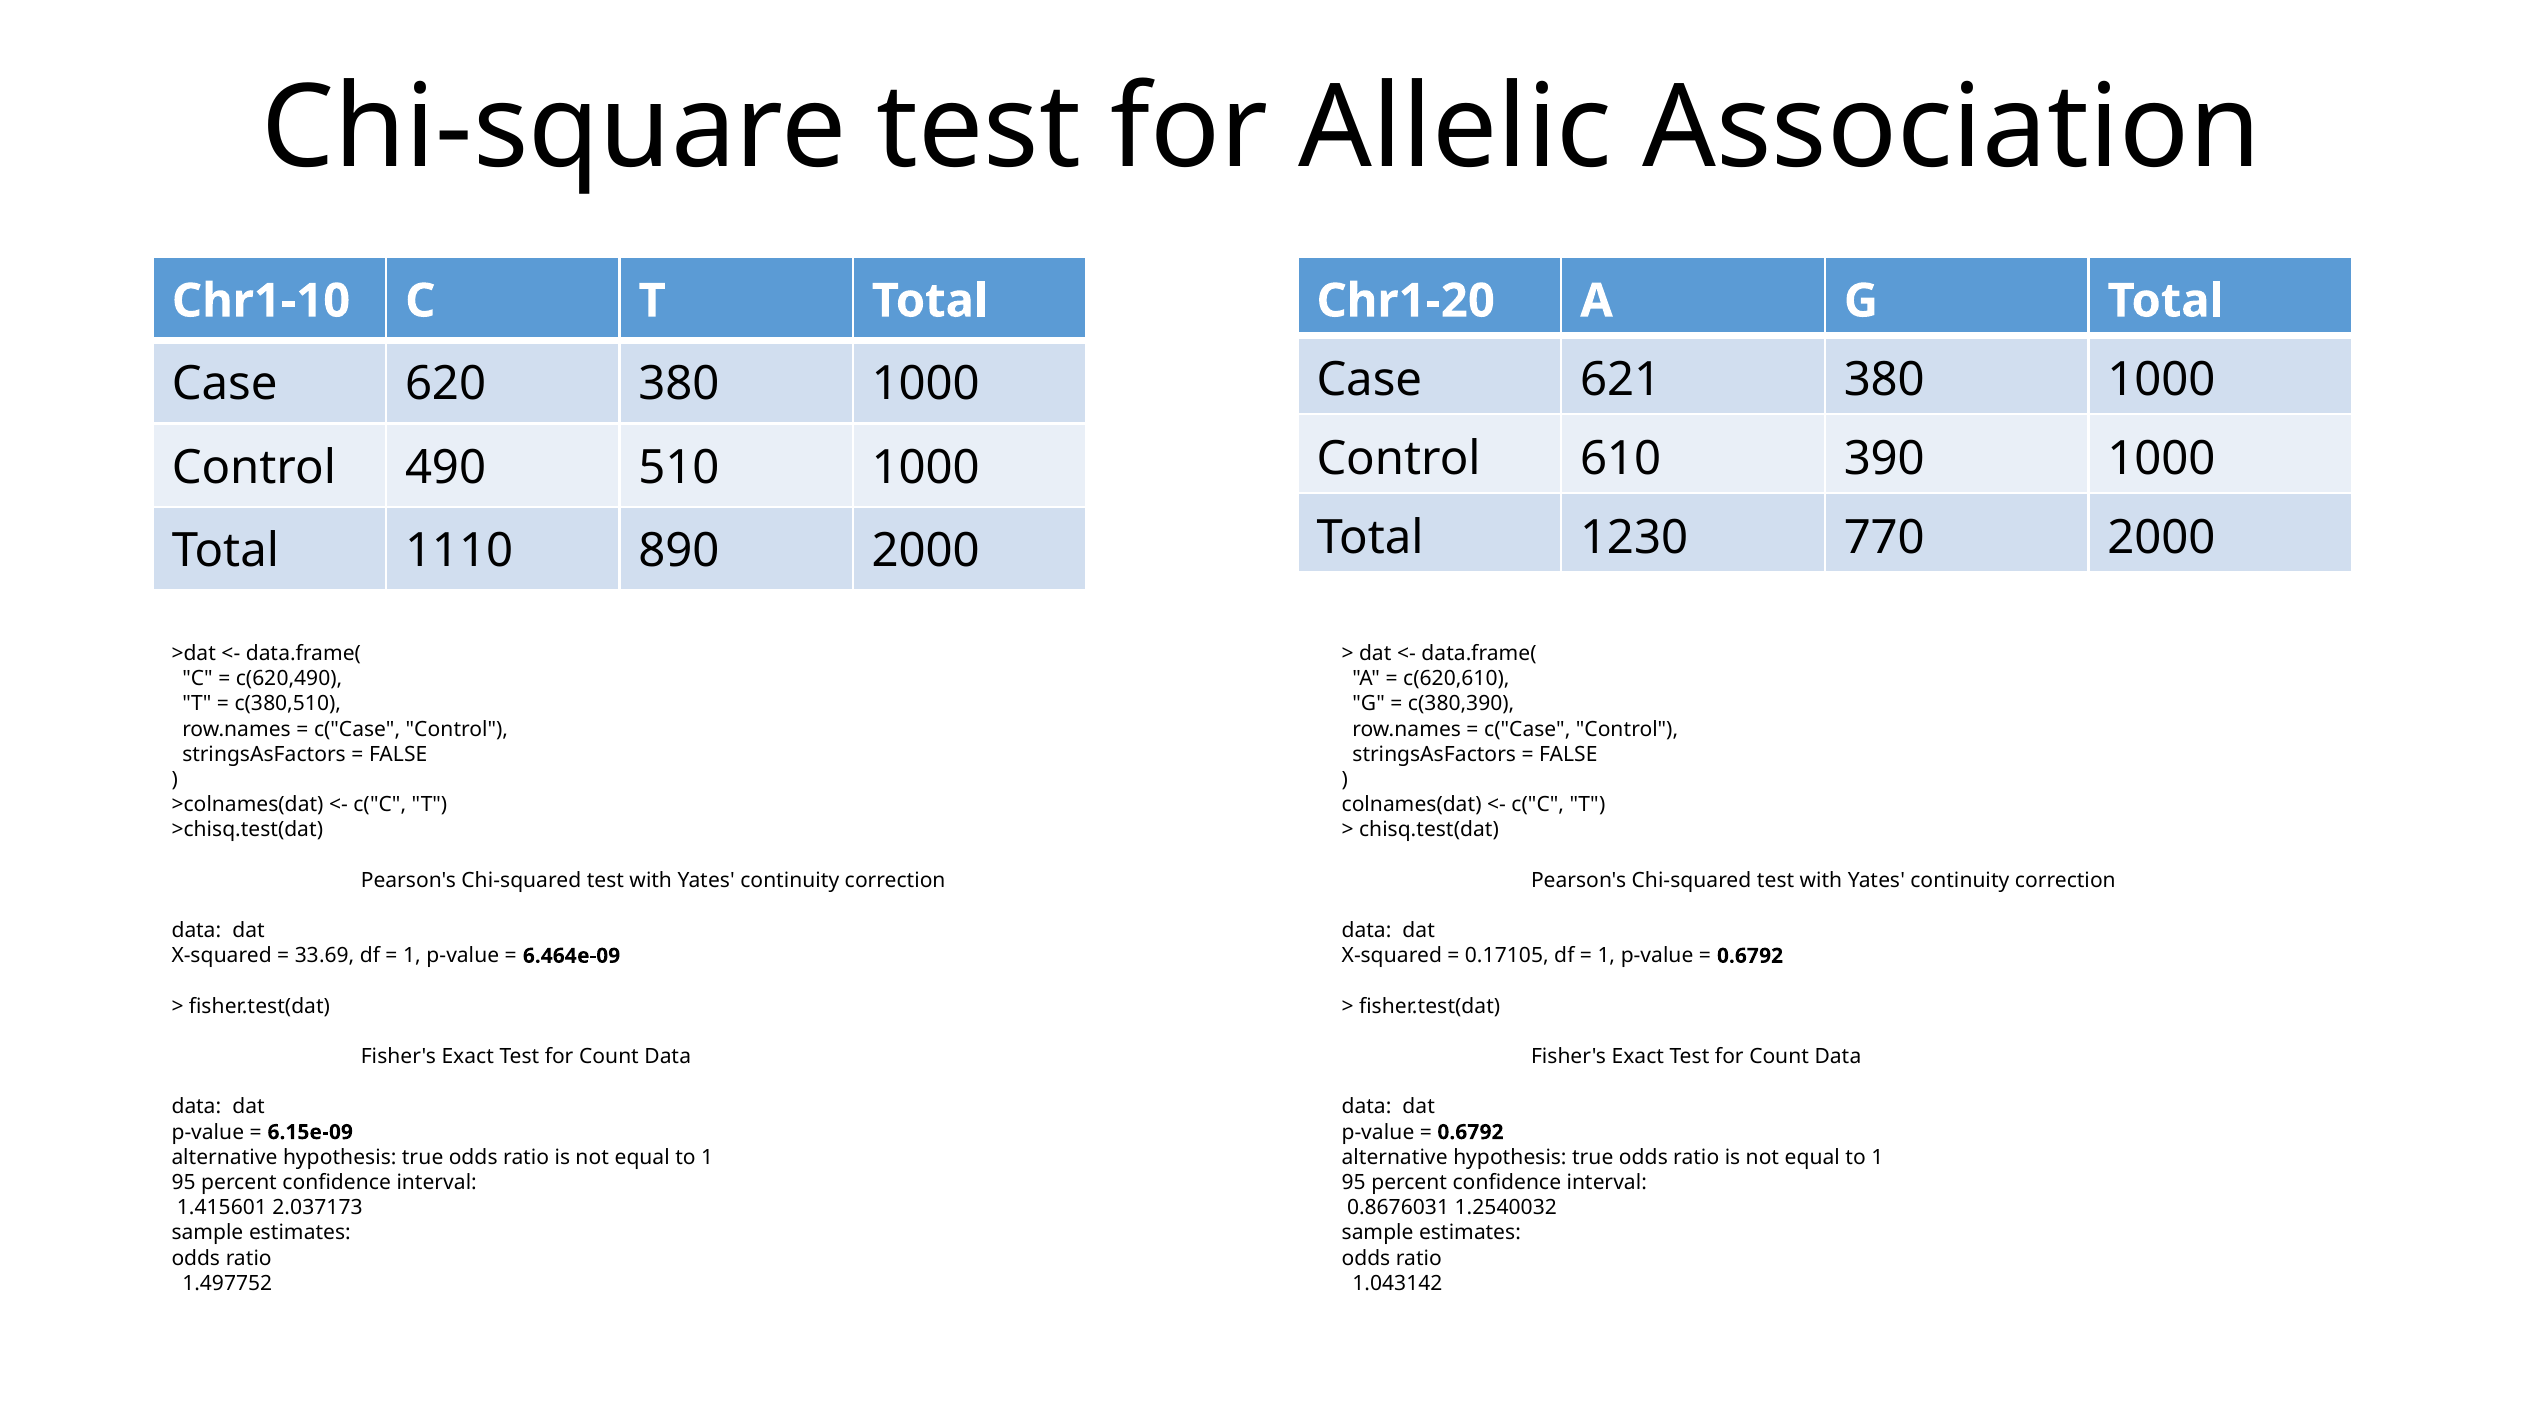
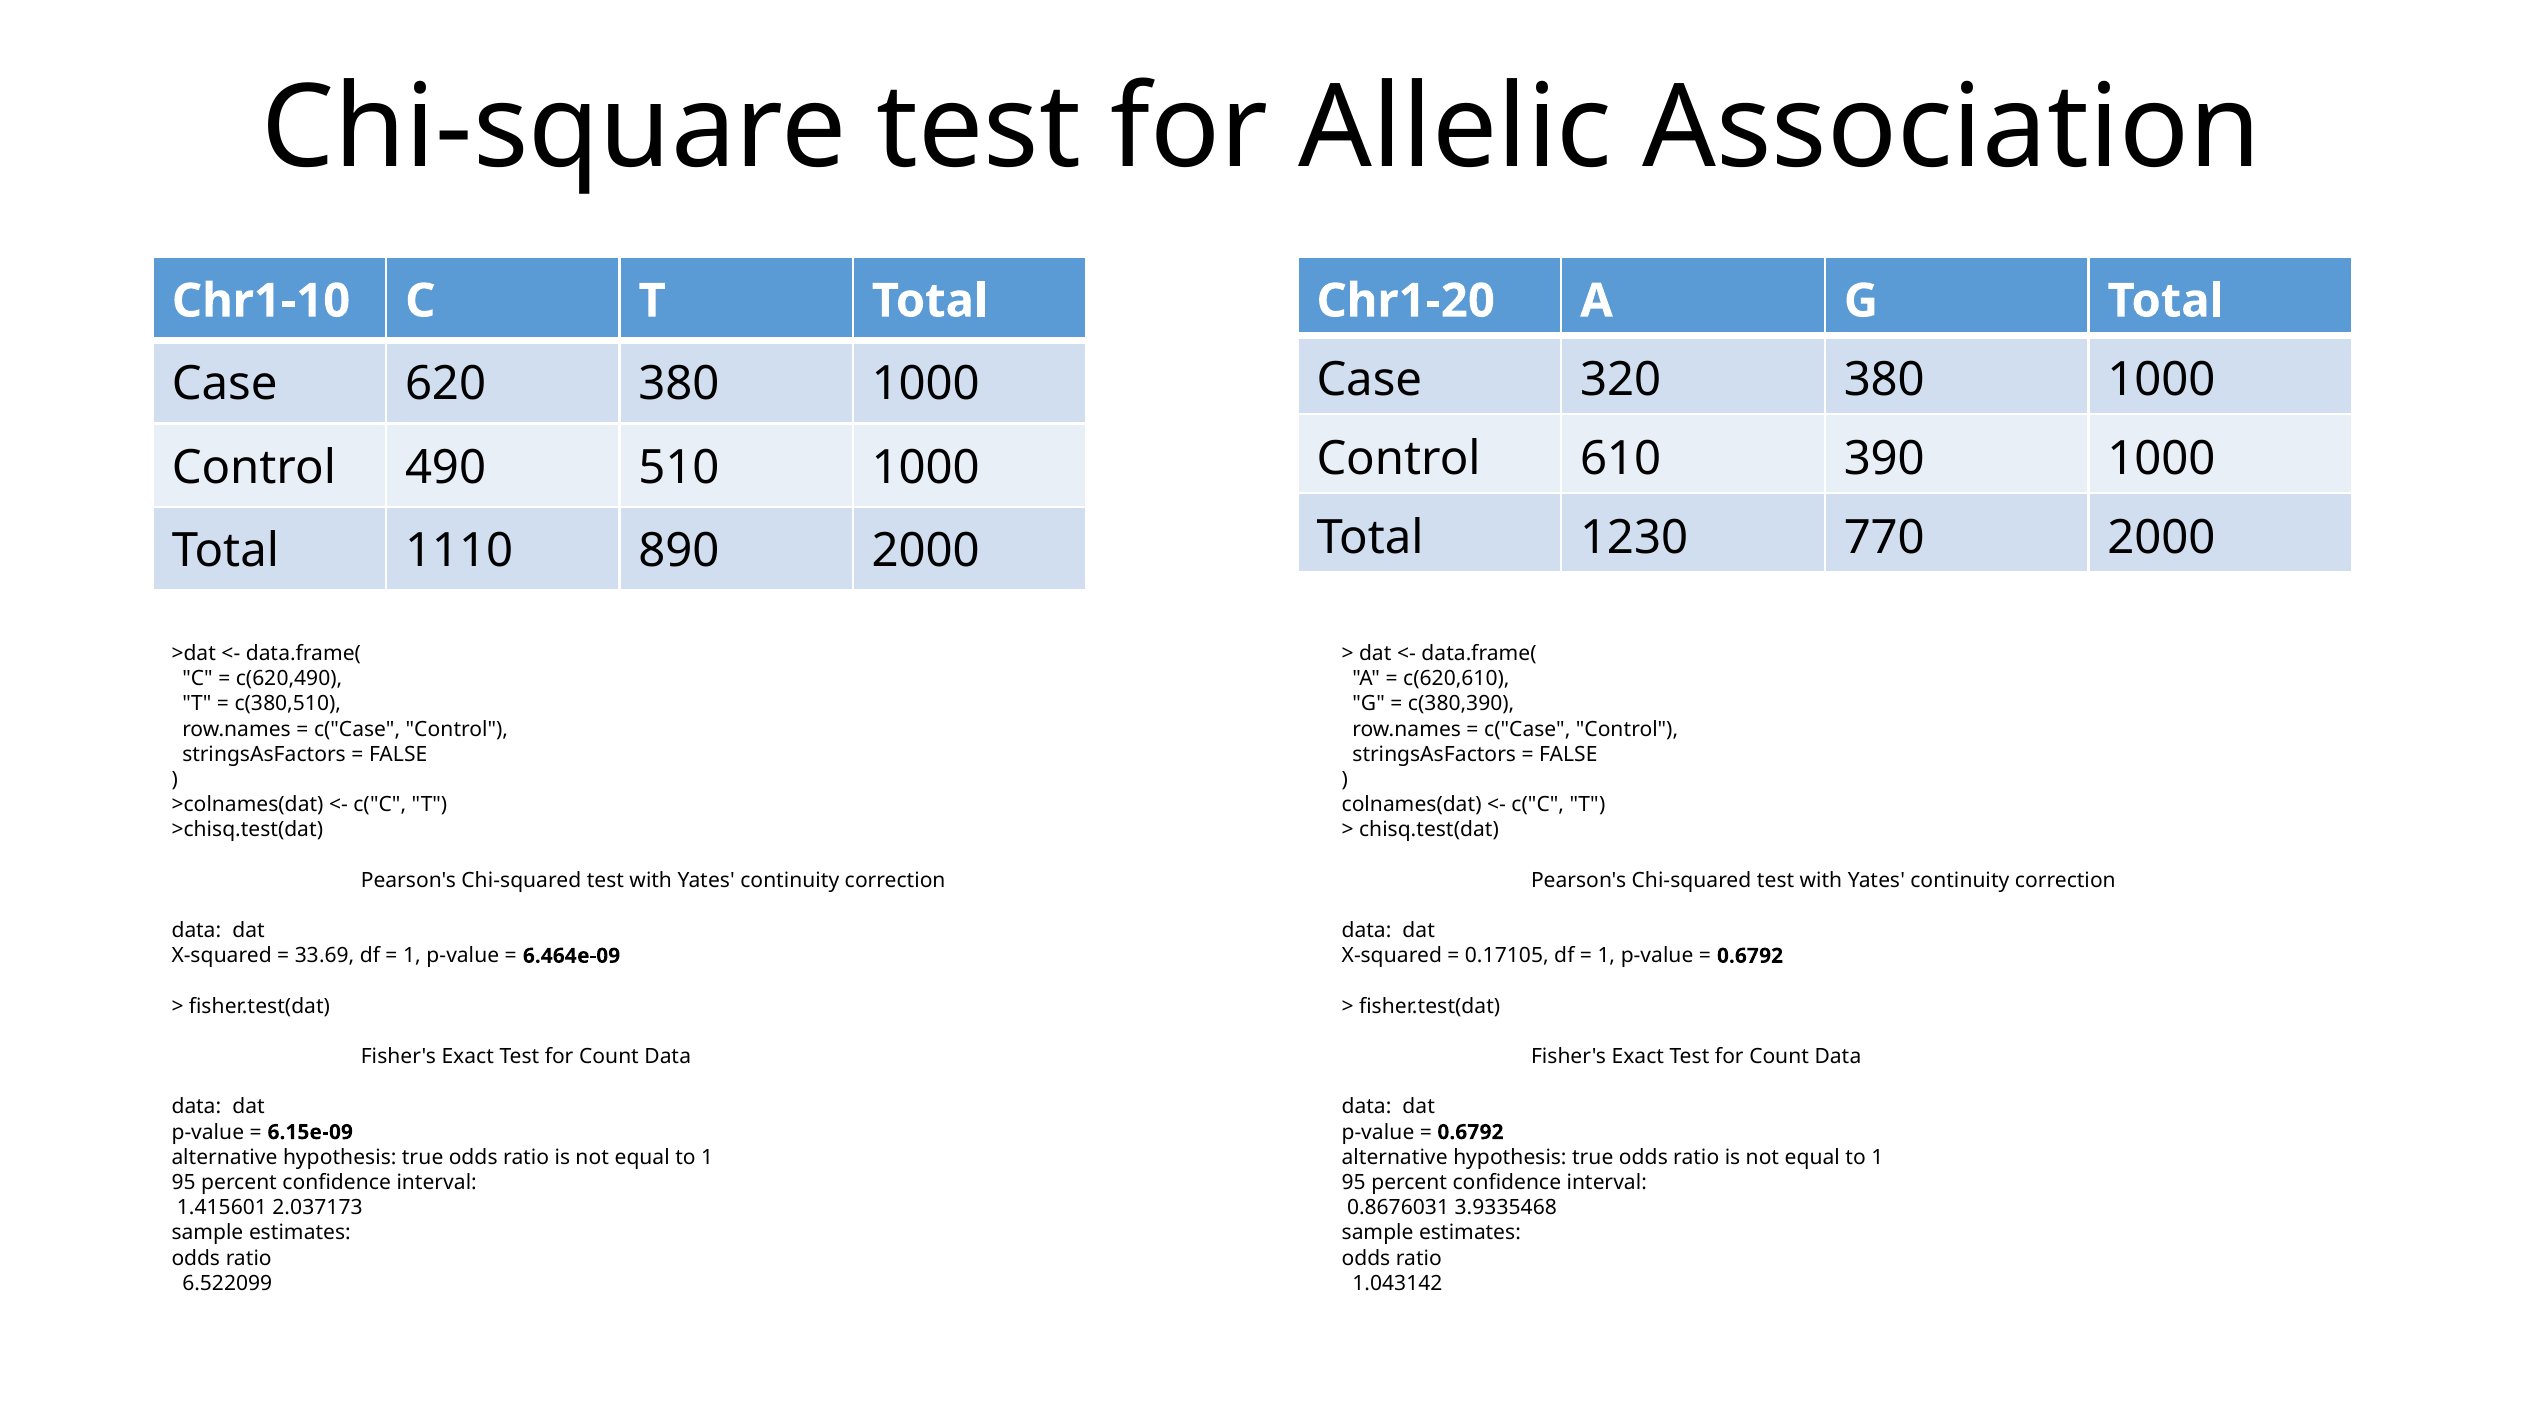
621: 621 -> 320 (1621, 380)
1.2540032: 1.2540032 -> 3.9335468 (1506, 1208)
1.497752: 1.497752 -> 6.522099 (227, 1284)
